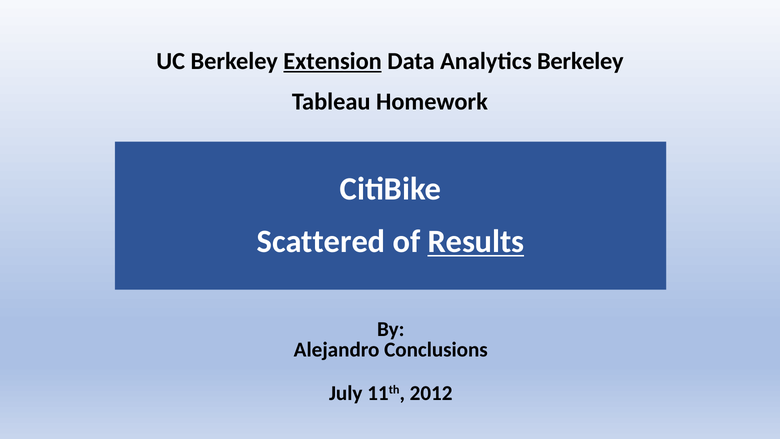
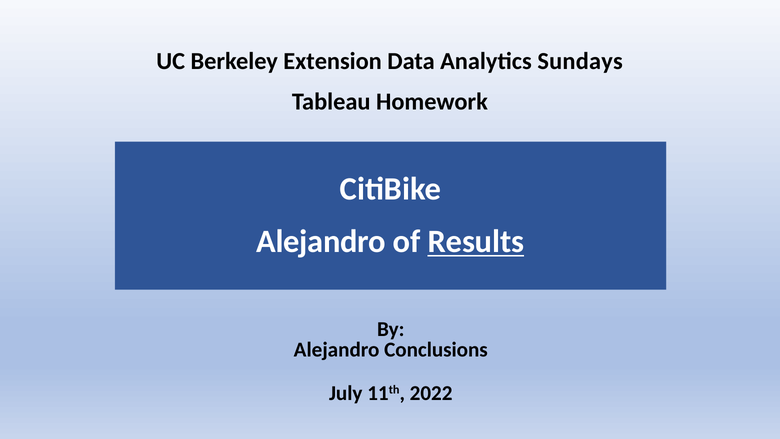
Extension underline: present -> none (333, 61)
Analytics Berkeley: Berkeley -> Sundays (580, 61)
Scattered: Scattered -> Alejandro (321, 242)
2012: 2012 -> 2022 (431, 393)
